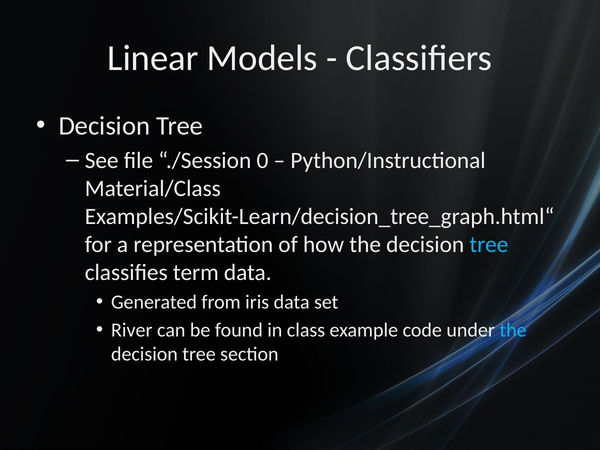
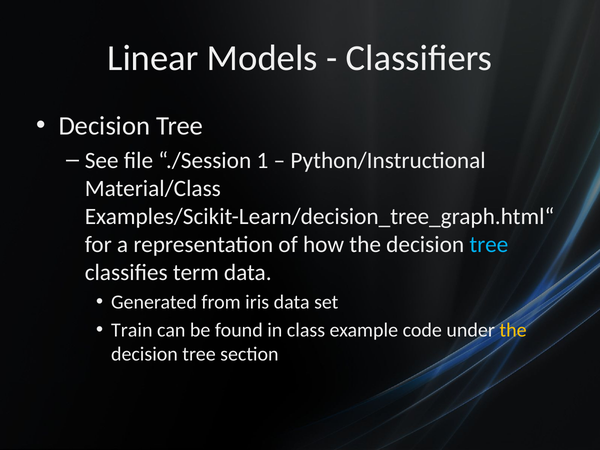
0: 0 -> 1 (262, 160)
River: River -> Train (132, 330)
the colour: light blue -> yellow (513, 330)
